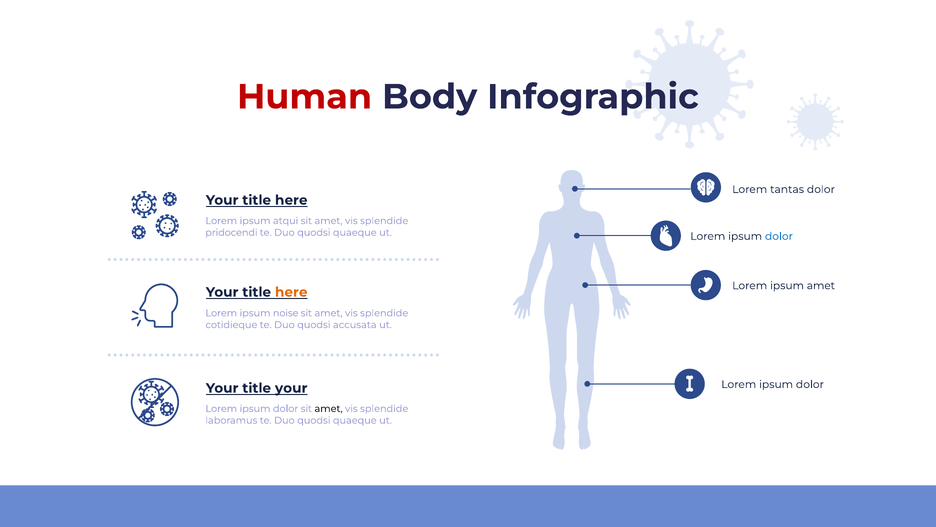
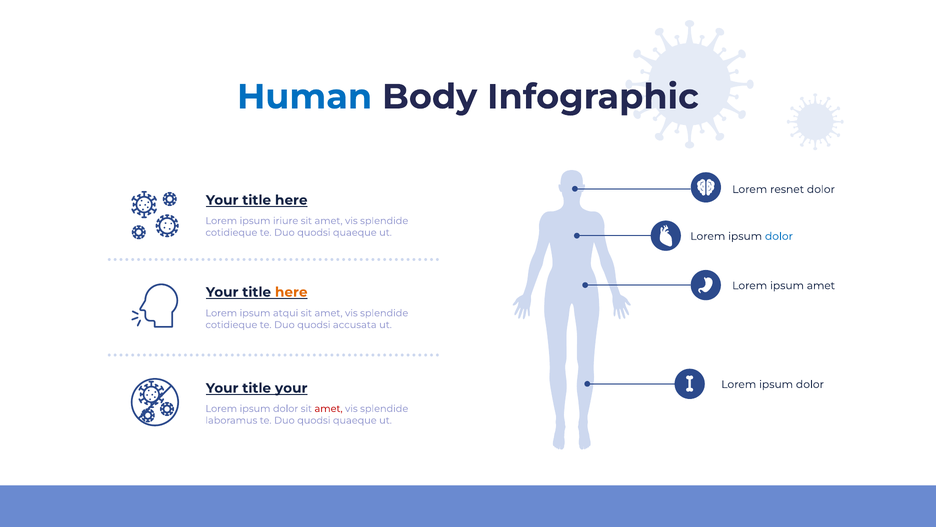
Human colour: red -> blue (305, 97)
tantas: tantas -> resnet (787, 189)
atqui: atqui -> iriure (286, 221)
pridocendi: pridocendi -> cotidieque (231, 232)
noise: noise -> atqui (286, 313)
amet colour: black -> red (329, 408)
